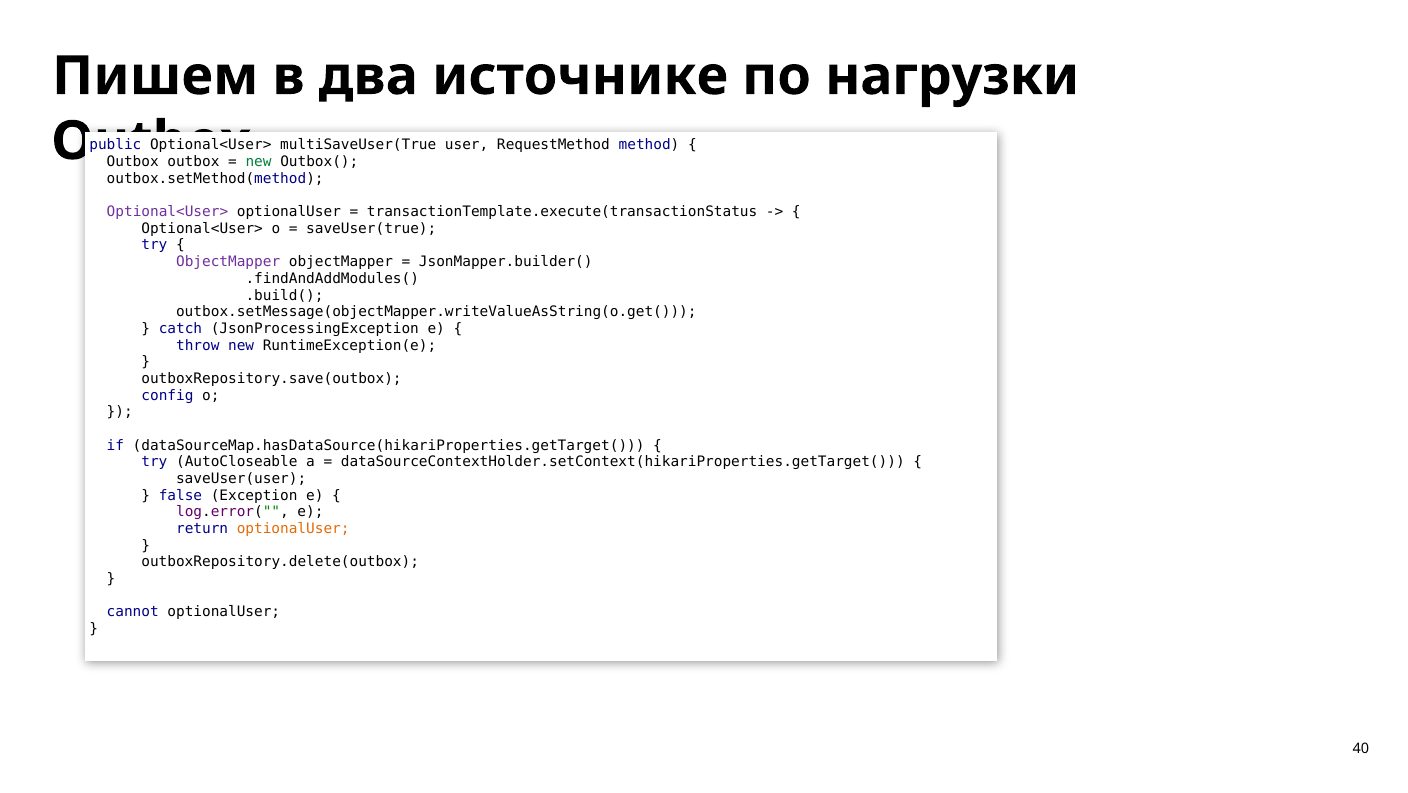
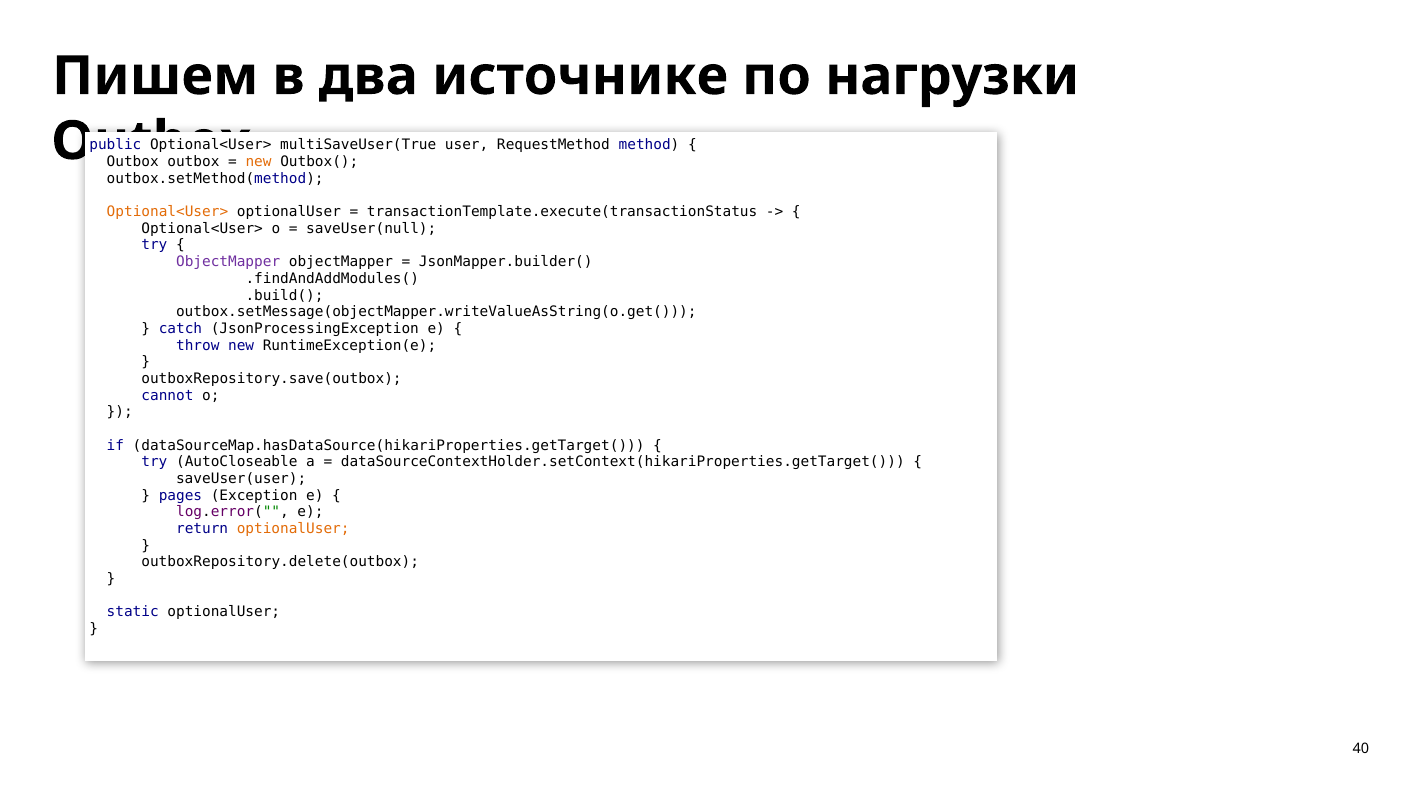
new colour: green -> orange (259, 162)
Optional<User> colour: purple -> orange (167, 212)
saveUser(true: saveUser(true -> saveUser(null (371, 229)
config: config -> cannot (167, 396)
false: false -> pages (180, 496)
cannot: cannot -> static (133, 613)
